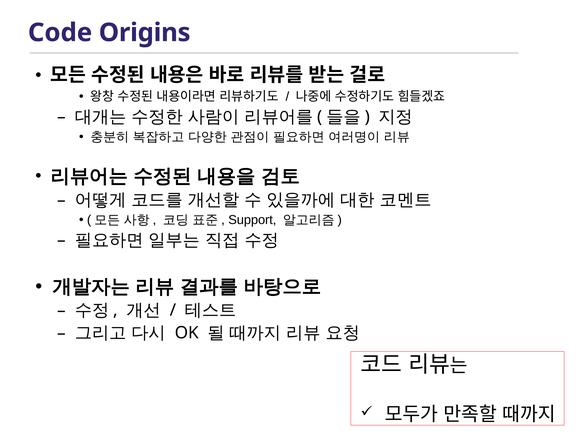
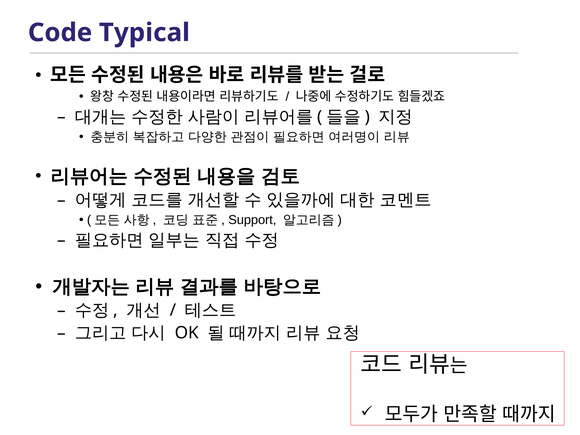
Origins: Origins -> Typical (144, 33)
